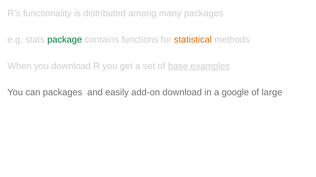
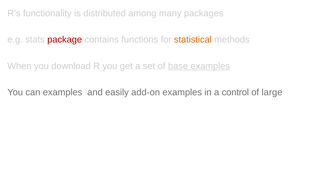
package colour: green -> red (65, 40)
can packages: packages -> examples (63, 93)
add-on download: download -> examples (182, 93)
google: google -> control (235, 93)
